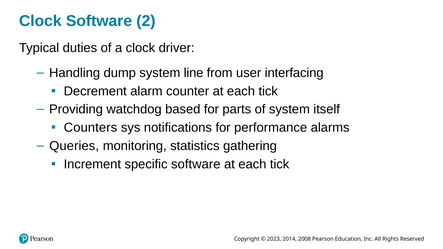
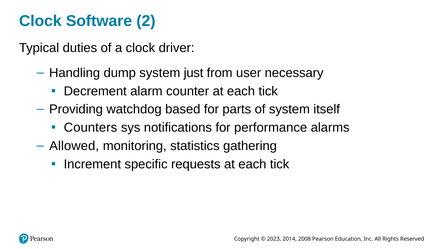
line: line -> just (194, 73)
interfacing: interfacing -> necessary (294, 73)
Queries: Queries -> Allowed (74, 146)
specific software: software -> requests (196, 164)
